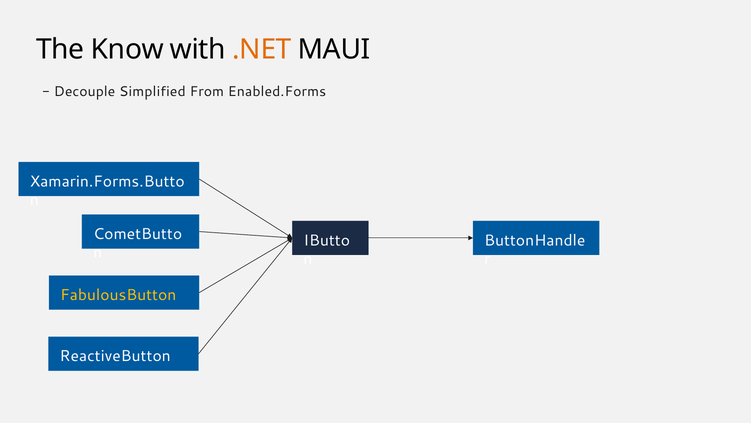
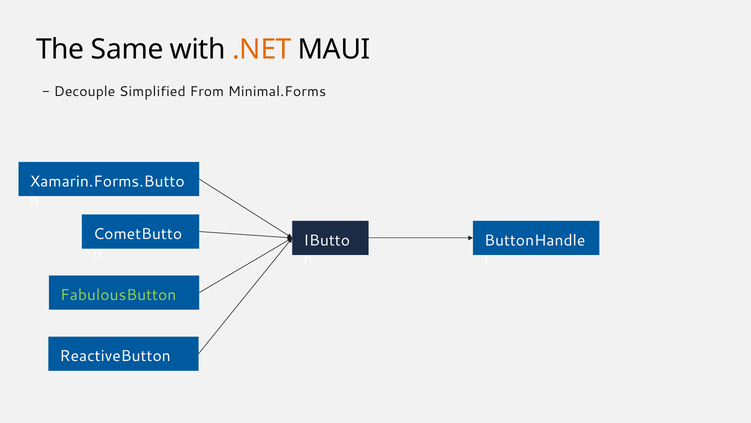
Know: Know -> Same (127, 50)
Enabled.Forms: Enabled.Forms -> Minimal.Forms (277, 92)
FabulousButton colour: yellow -> light green (118, 295)
